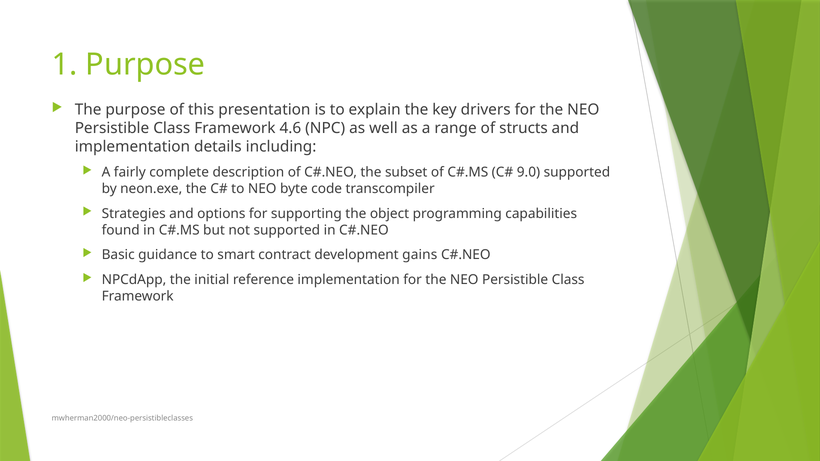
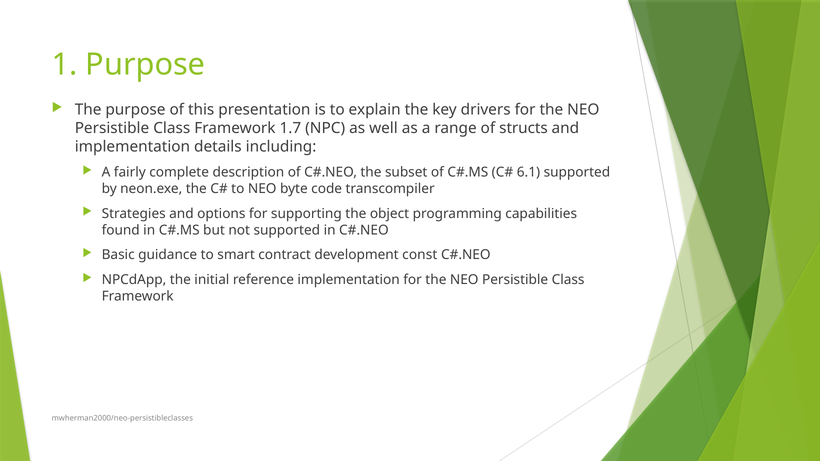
4.6: 4.6 -> 1.7 (290, 128)
9.0: 9.0 -> 6.1 (528, 173)
gains: gains -> const (420, 255)
